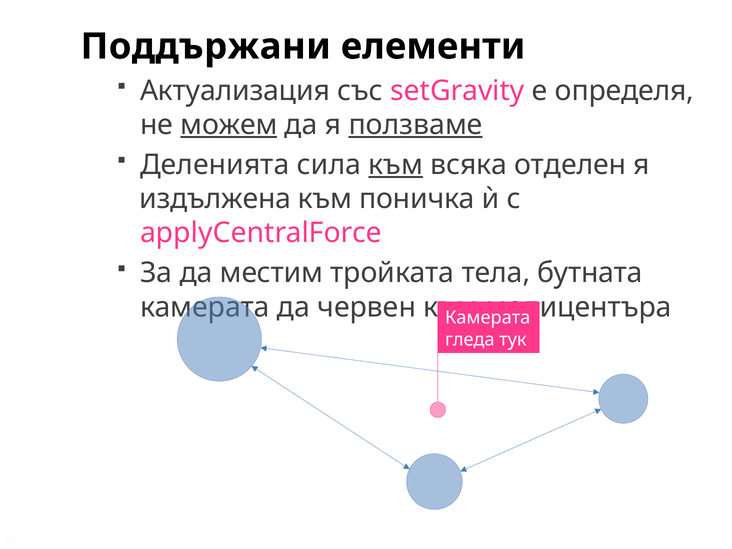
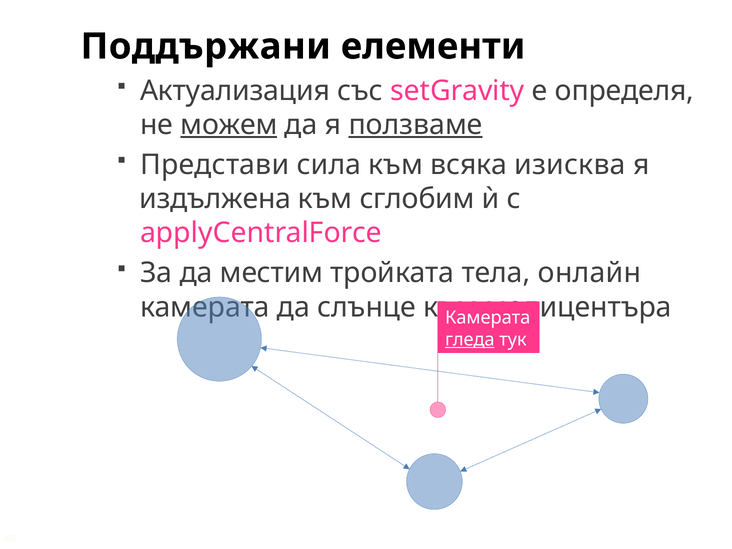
Деленията: Деленията -> Представи (215, 165)
към underline: present -> none (396, 165)
отделен: отделен -> изисква (570, 165)
поничка: поничка -> сглобим (417, 199)
бутната: бутната -> онлайн (590, 273)
червен: червен -> слънце (367, 307)
гледа underline: none -> present (470, 340)
